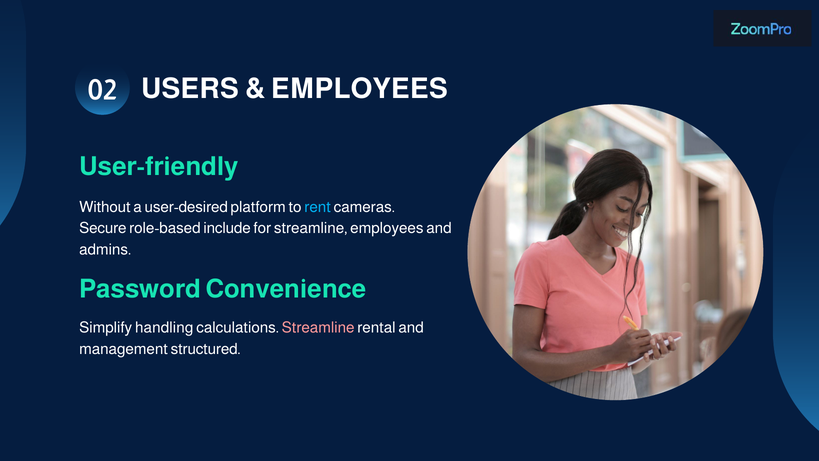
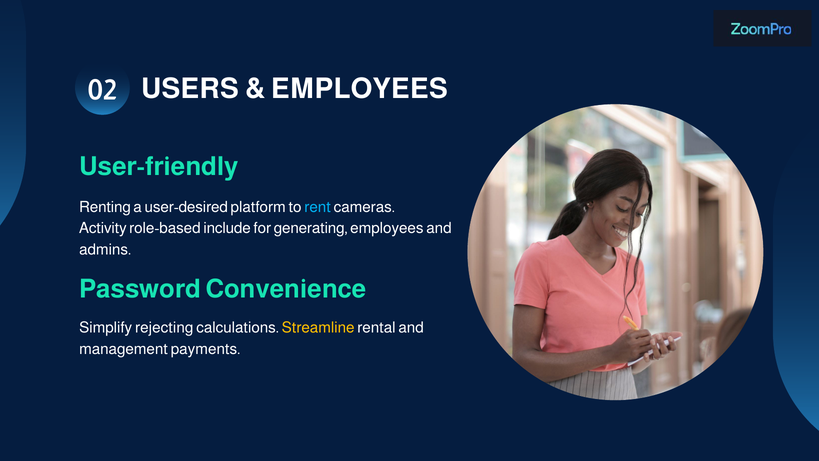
Without: Without -> Renting (105, 207)
Secure: Secure -> Activity (103, 228)
for streamline: streamline -> generating (311, 228)
handling: handling -> rejecting (164, 327)
Streamline colour: pink -> yellow (318, 327)
structured: structured -> payments (206, 349)
